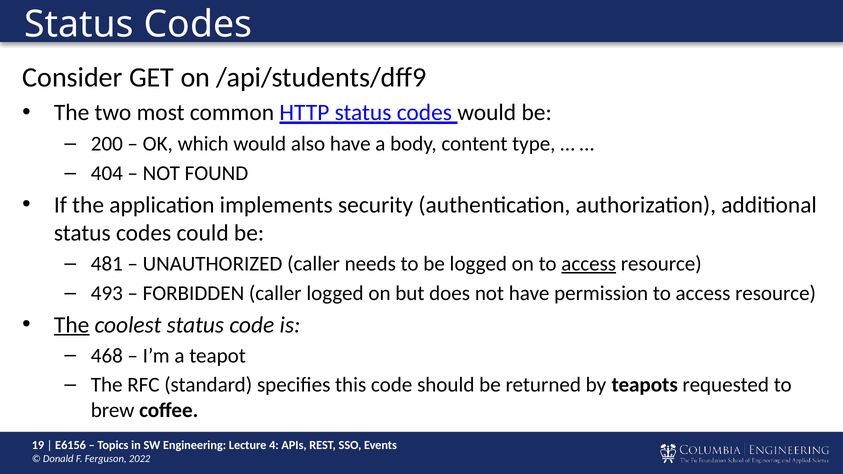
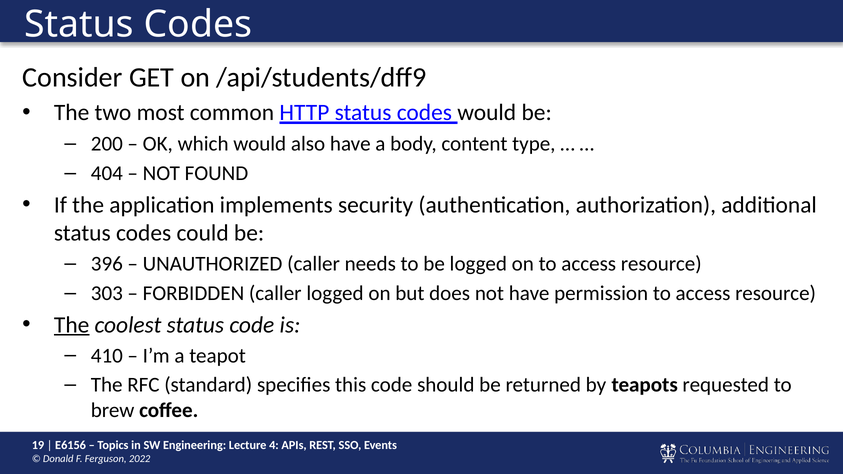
481: 481 -> 396 (107, 264)
access underline: present -> none (589, 264)
493: 493 -> 303 (107, 293)
468: 468 -> 410 (107, 356)
